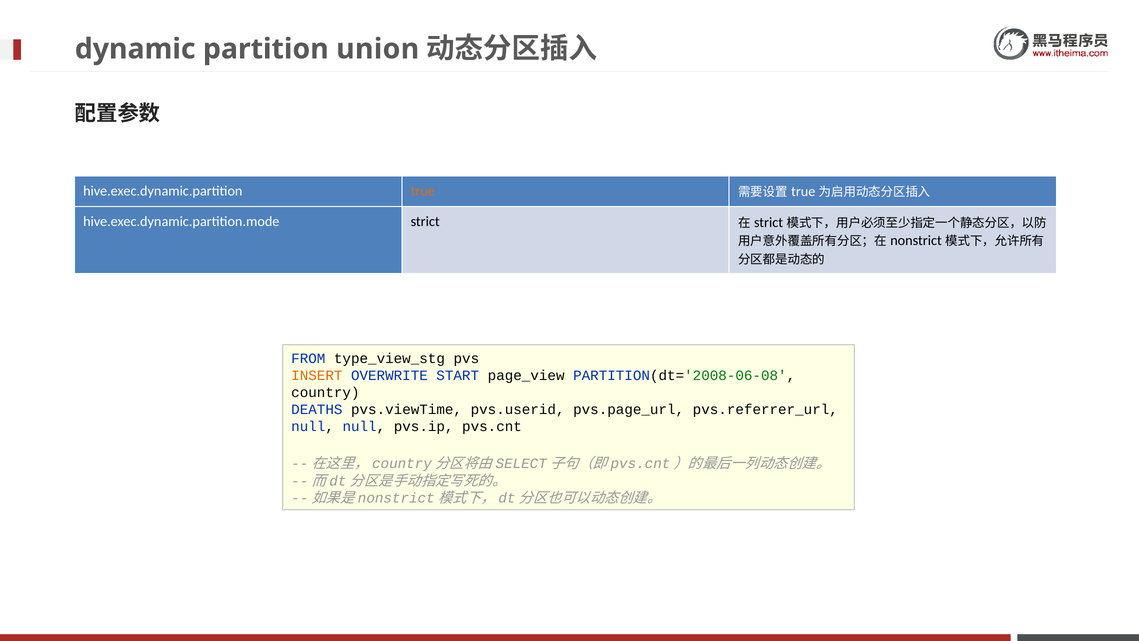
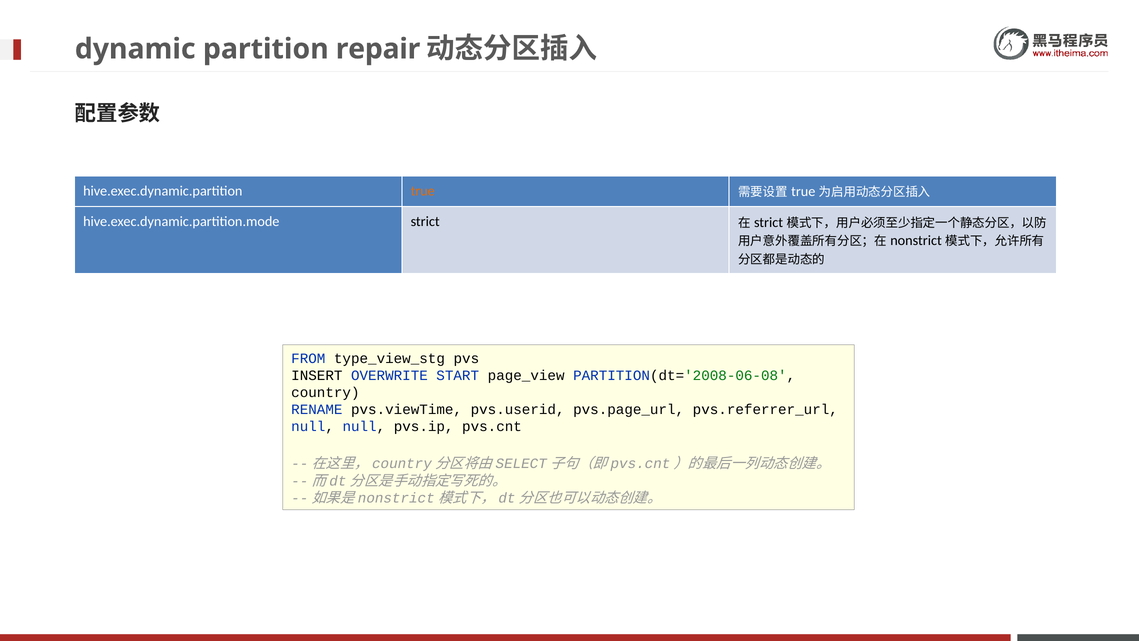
union: union -> repair (378, 49)
INSERT colour: orange -> black (317, 375)
DEATHS: DEATHS -> RENAME (317, 409)
